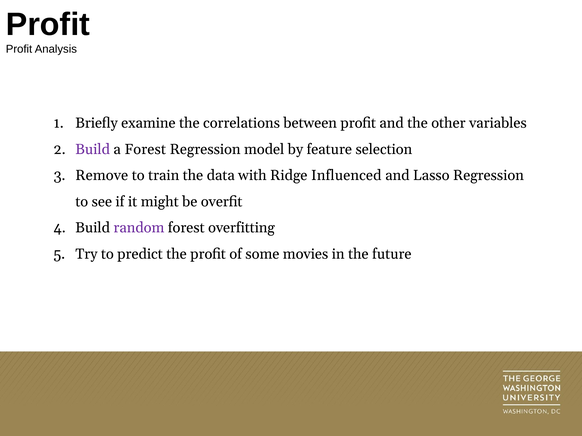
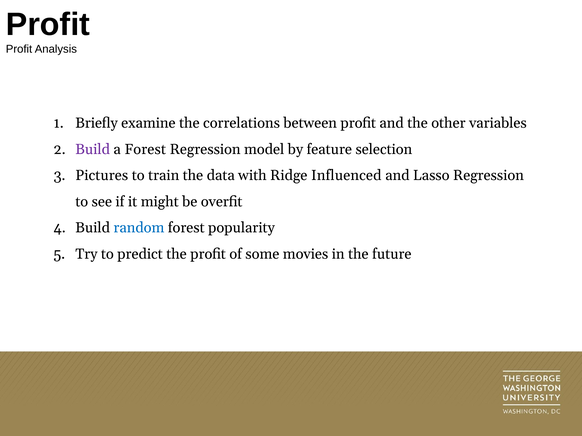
Remove: Remove -> Pictures (102, 176)
random colour: purple -> blue (139, 228)
overfitting: overfitting -> popularity (241, 228)
